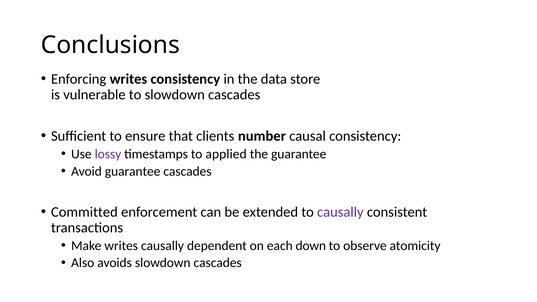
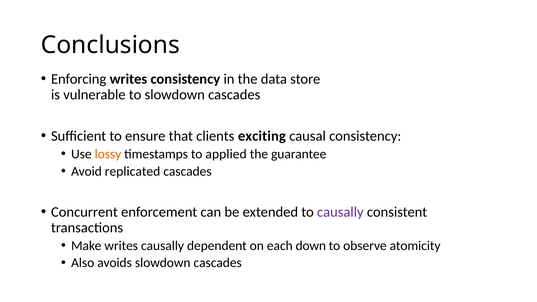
number: number -> exciting (262, 136)
lossy colour: purple -> orange (108, 154)
Avoid guarantee: guarantee -> replicated (133, 171)
Committed: Committed -> Concurrent (84, 212)
